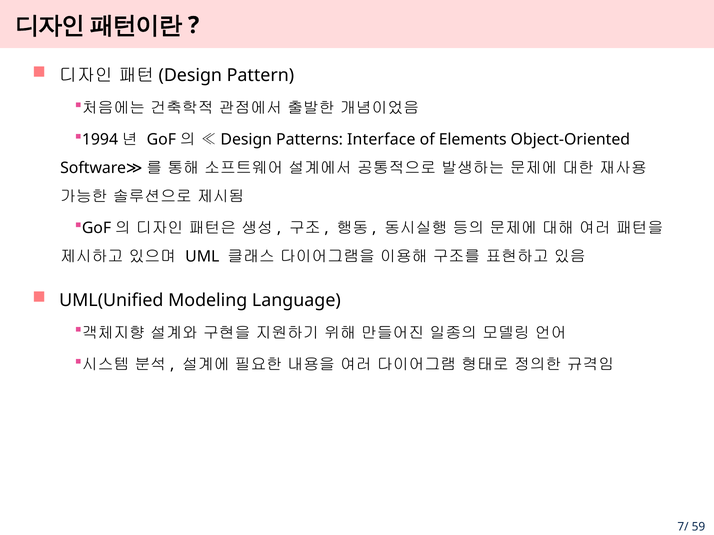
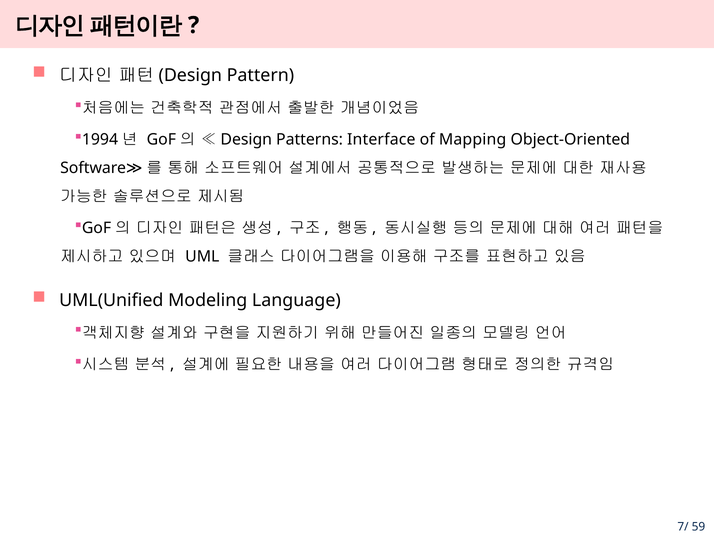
Elements: Elements -> Mapping (473, 140)
